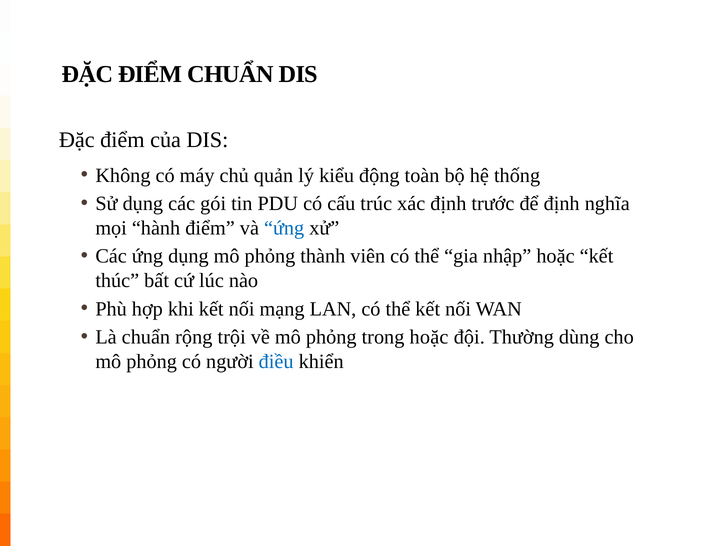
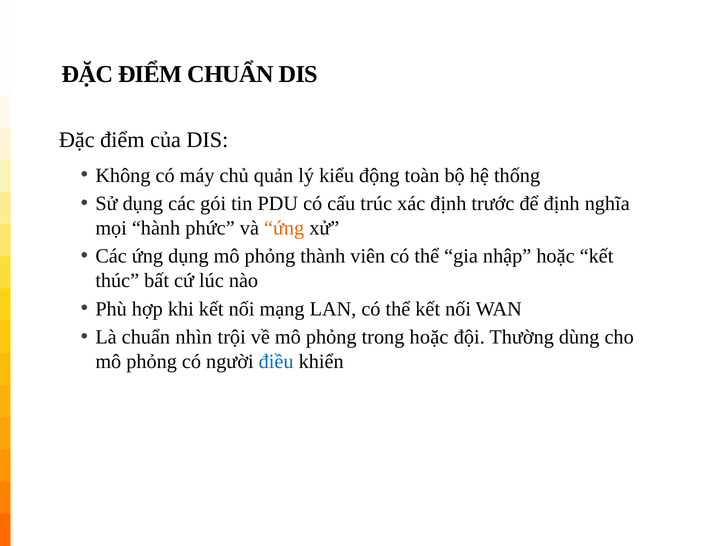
hành điểm: điểm -> phức (210, 228)
ứng colour: blue -> orange (284, 228)
rộng: rộng -> nhìn (194, 337)
